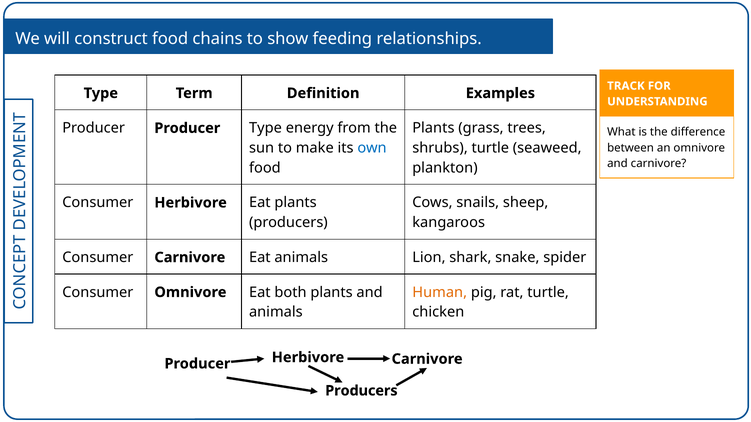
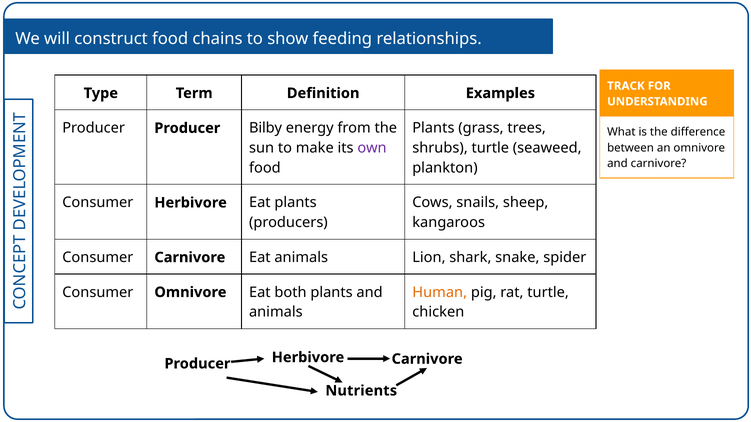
Producer Type: Type -> Bilby (266, 128)
own colour: blue -> purple (372, 148)
Producers: Producers -> Nutrients (361, 391)
